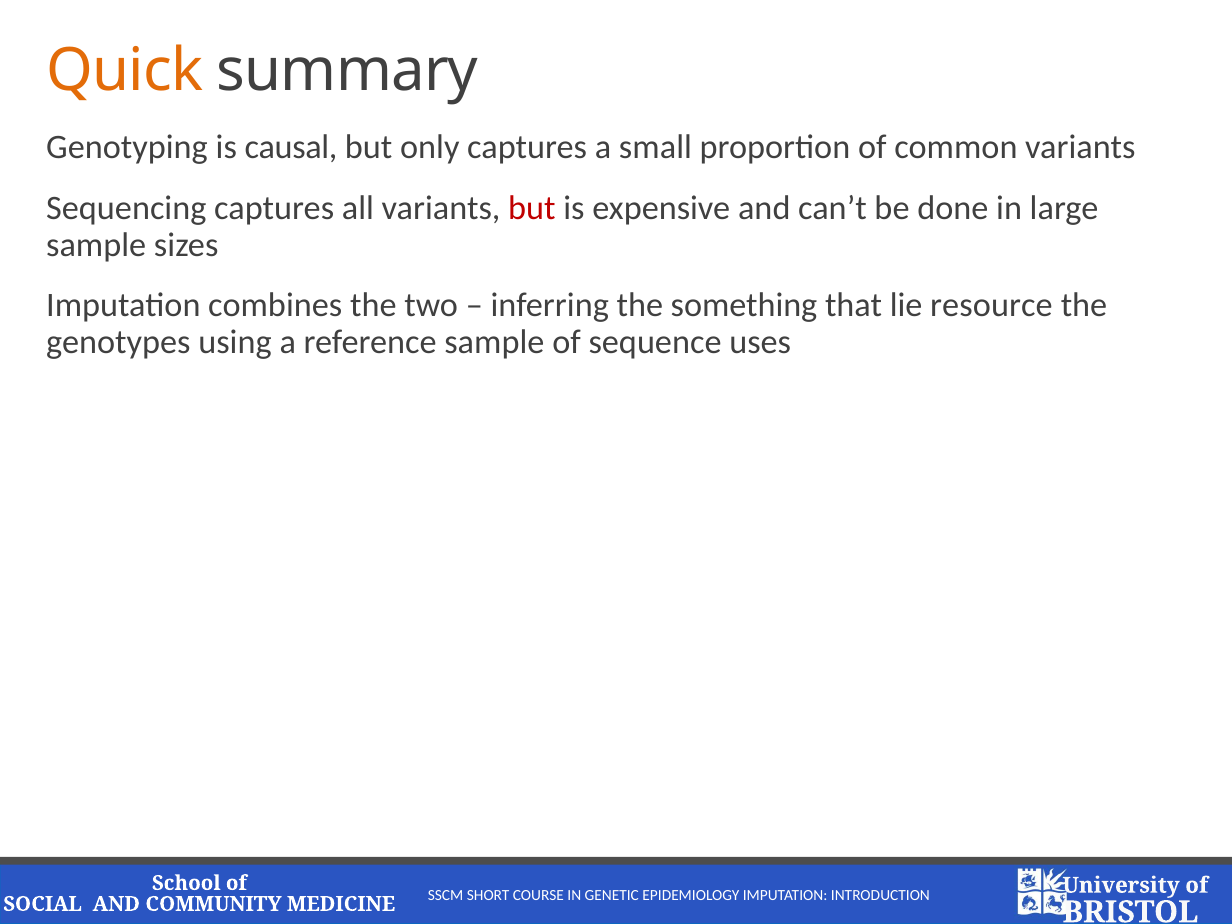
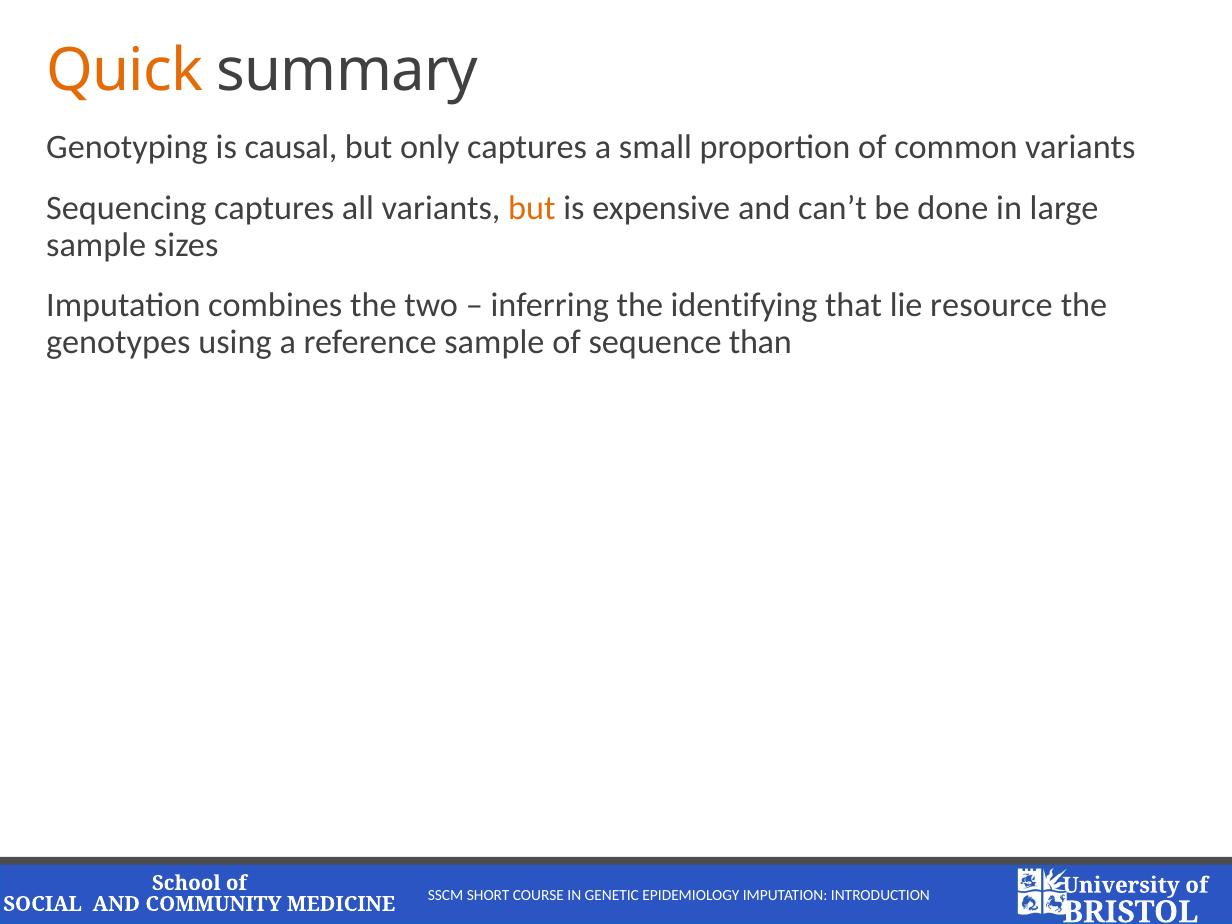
but colour: red -> orange (532, 208)
something: something -> identifying (744, 306)
uses: uses -> than (760, 343)
